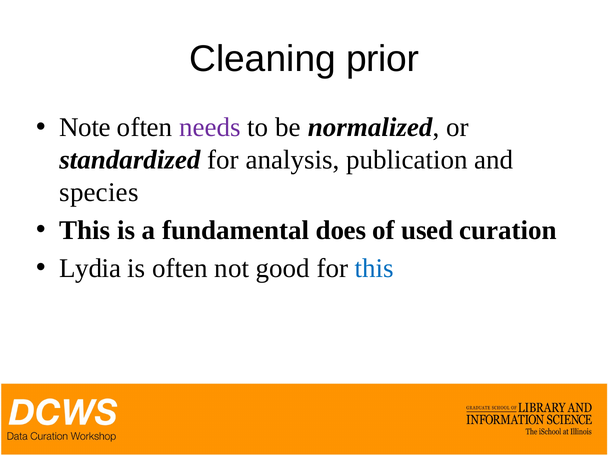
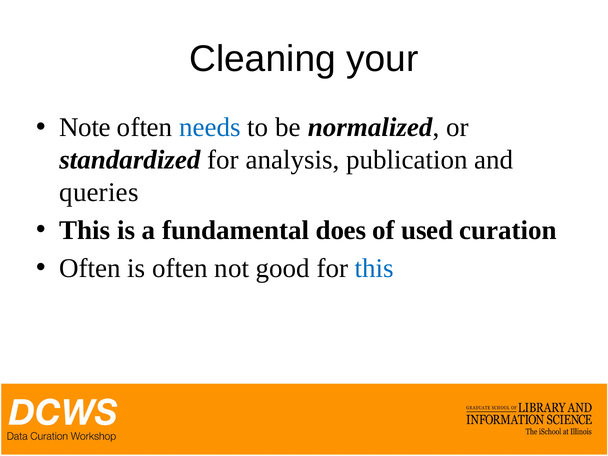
prior: prior -> your (382, 59)
needs colour: purple -> blue (210, 128)
species: species -> queries (99, 192)
Lydia: Lydia -> Often (90, 268)
